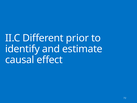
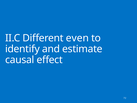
prior: prior -> even (77, 38)
